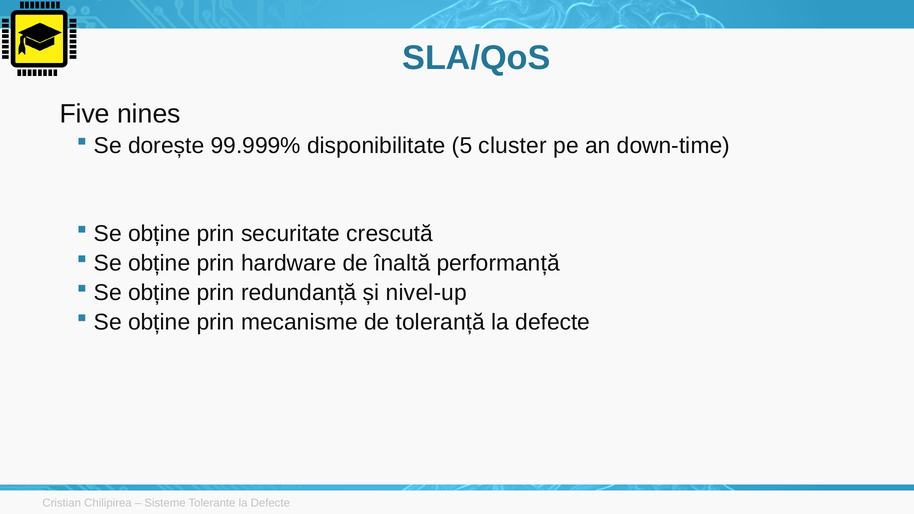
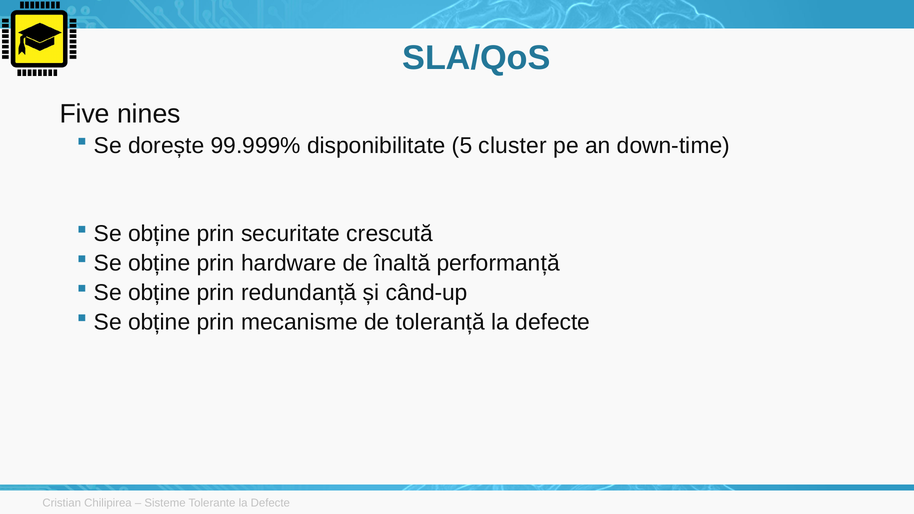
nivel-up: nivel-up -> când-up (427, 293)
